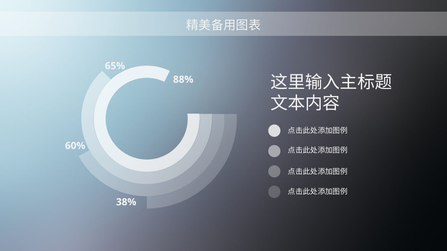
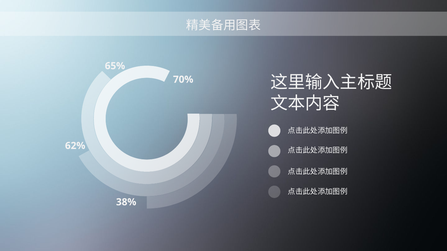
88%: 88% -> 70% (183, 80)
60%: 60% -> 62% (75, 146)
